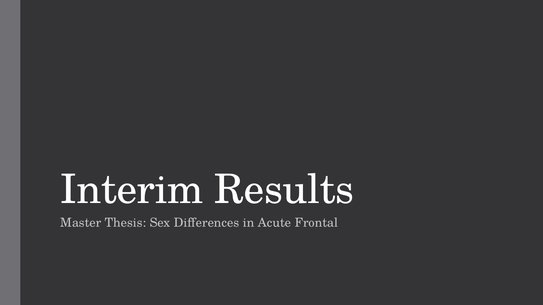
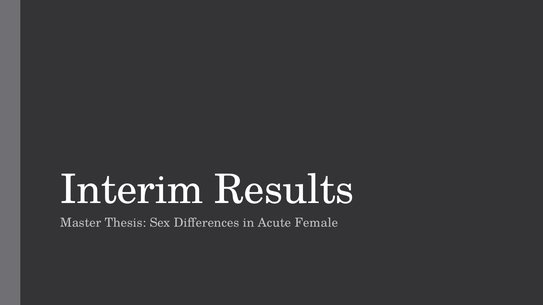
Frontal: Frontal -> Female (316, 223)
